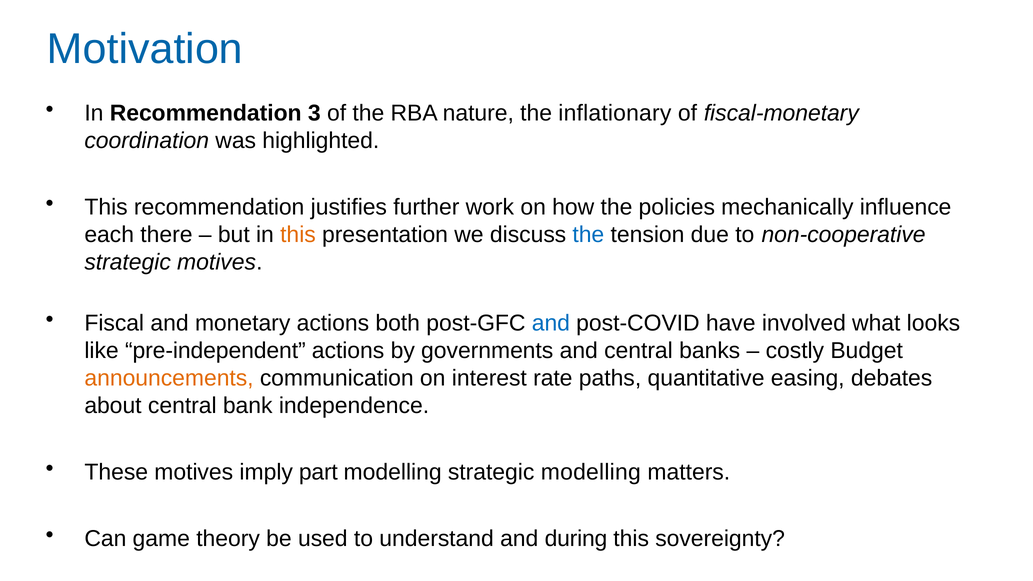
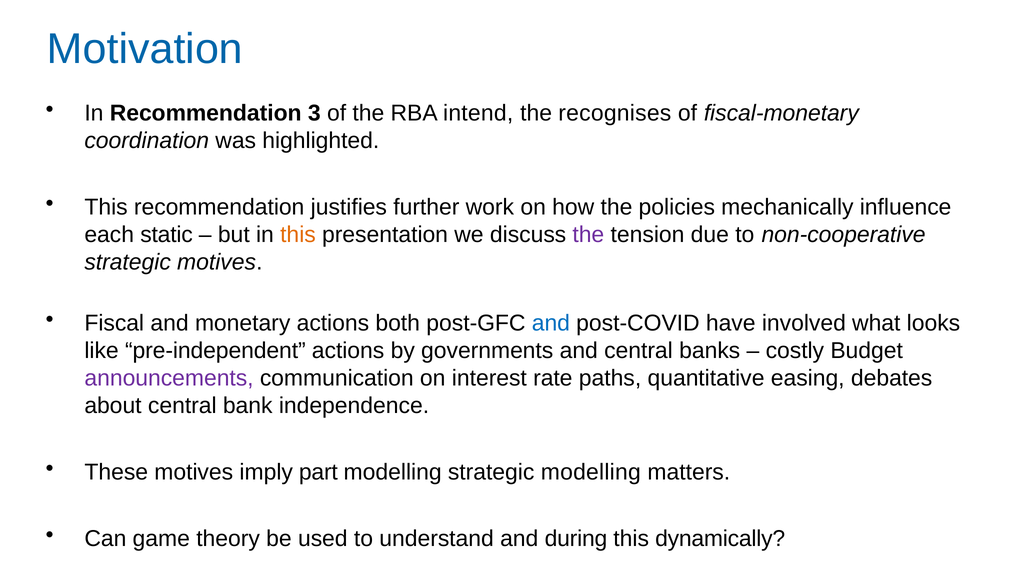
nature: nature -> intend (478, 113)
inflationary: inflationary -> recognises (615, 113)
there: there -> static (167, 235)
the colour: blue -> purple (588, 235)
announcements colour: orange -> purple (169, 378)
sovereignty: sovereignty -> dynamically (720, 539)
